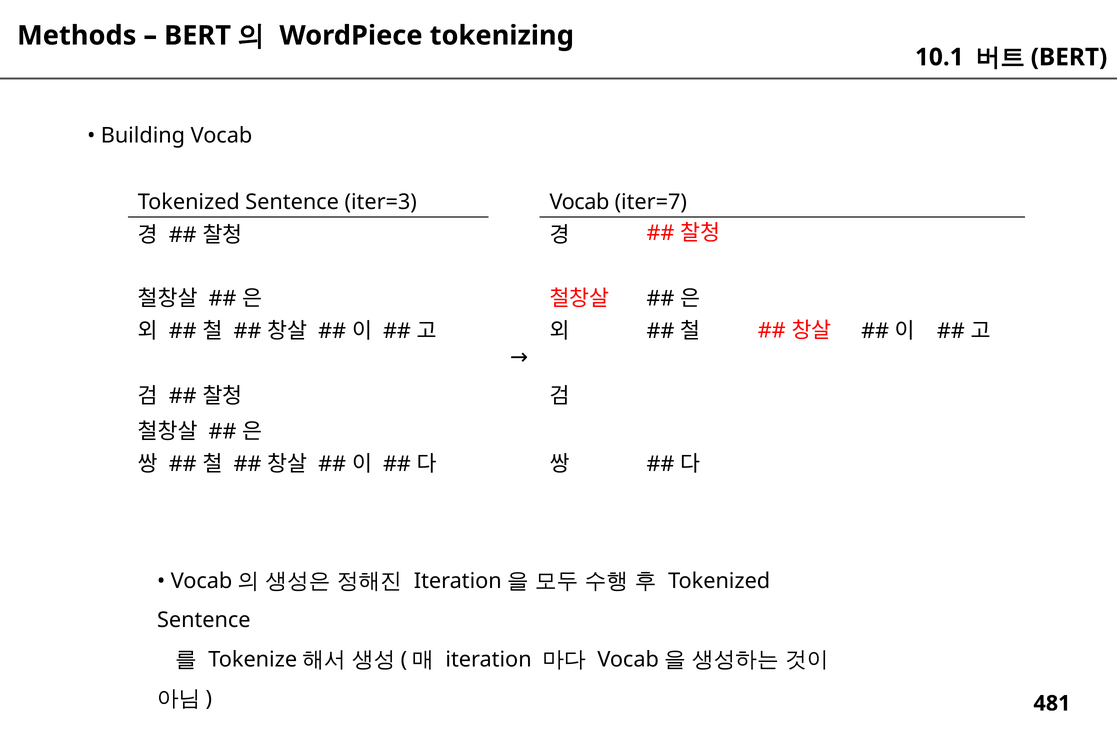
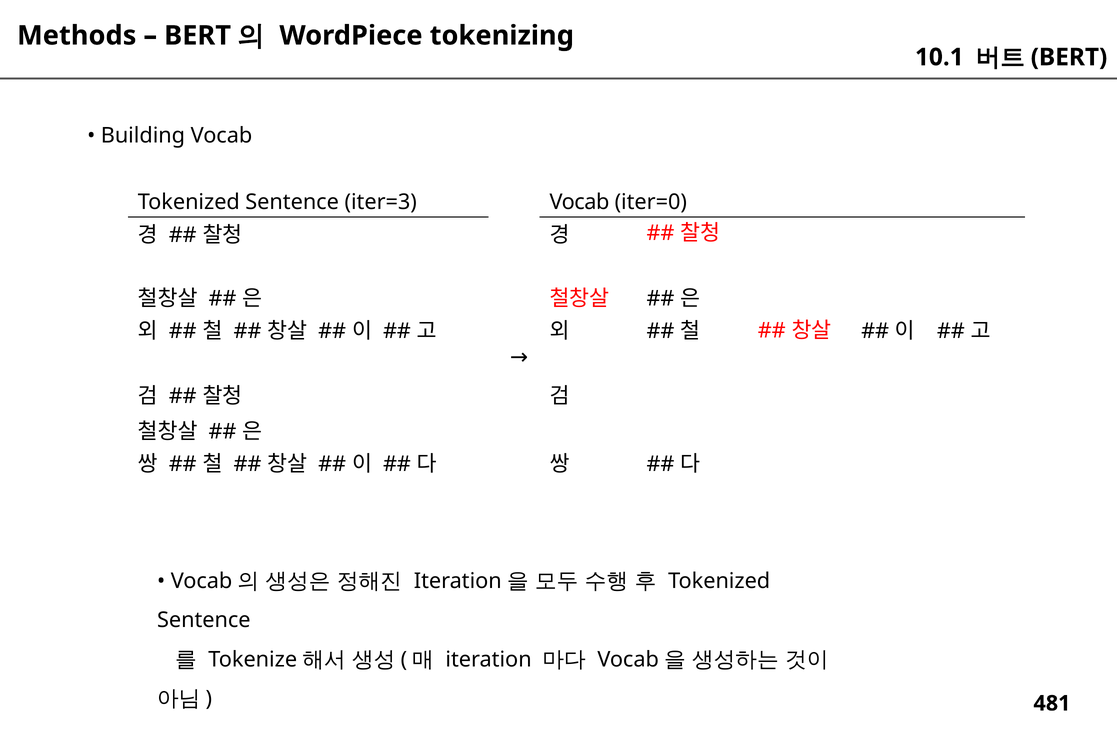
iter=7: iter=7 -> iter=0 (651, 202)
